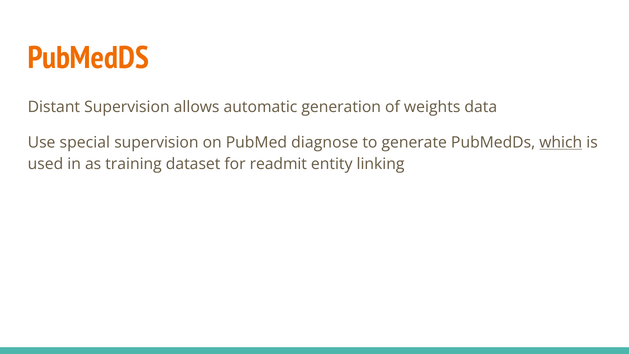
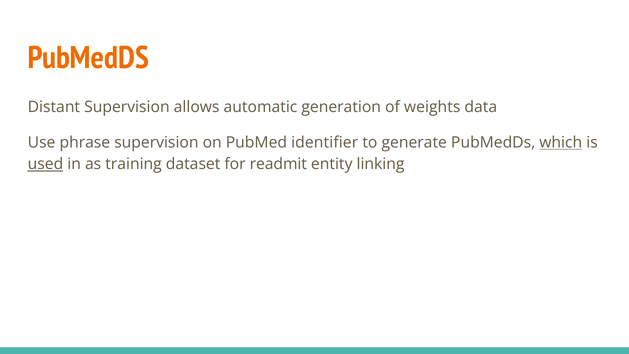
special: special -> phrase (85, 142)
diagnose: diagnose -> identifier (325, 142)
used underline: none -> present (45, 164)
